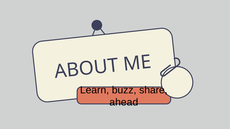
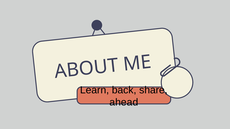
buzz: buzz -> back (124, 90)
